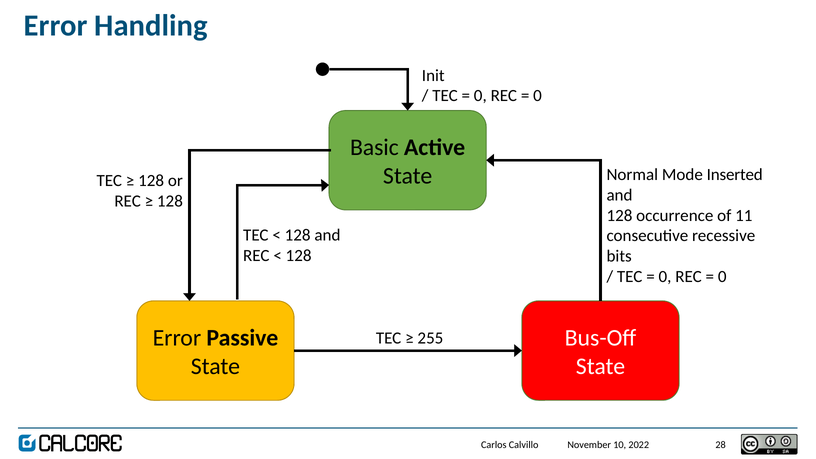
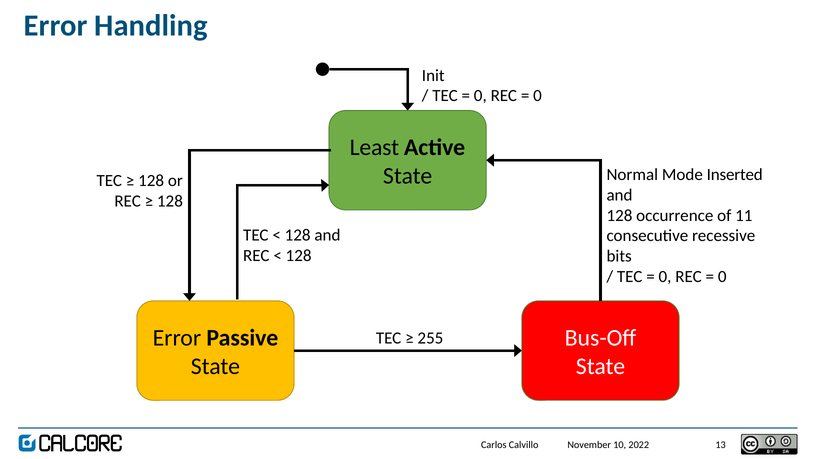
Basic: Basic -> Least (374, 148)
28: 28 -> 13 (721, 445)
